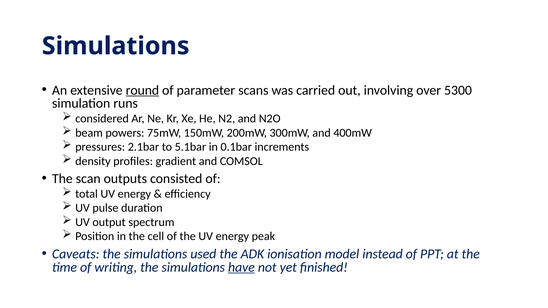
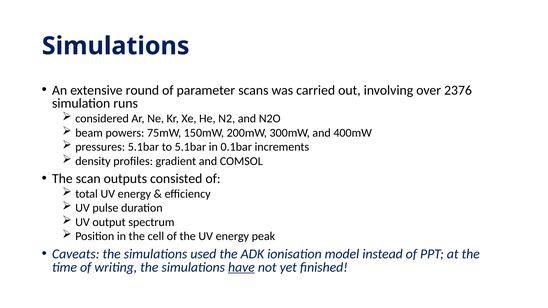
round underline: present -> none (142, 90)
5300: 5300 -> 2376 (458, 90)
pressures 2.1bar: 2.1bar -> 5.1bar (143, 147)
